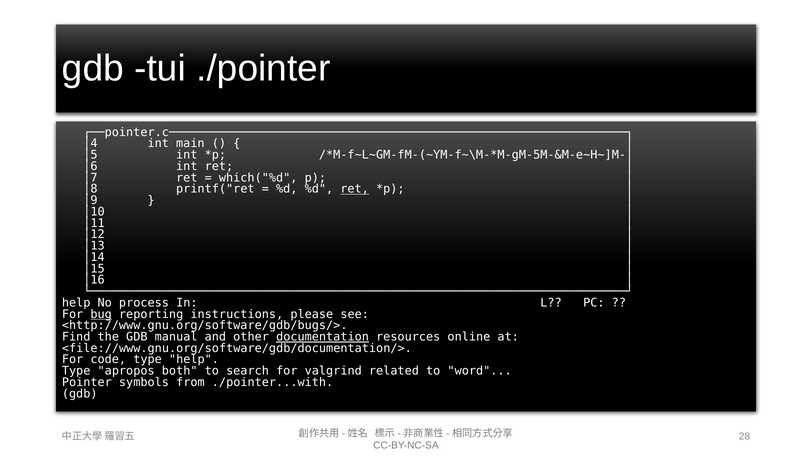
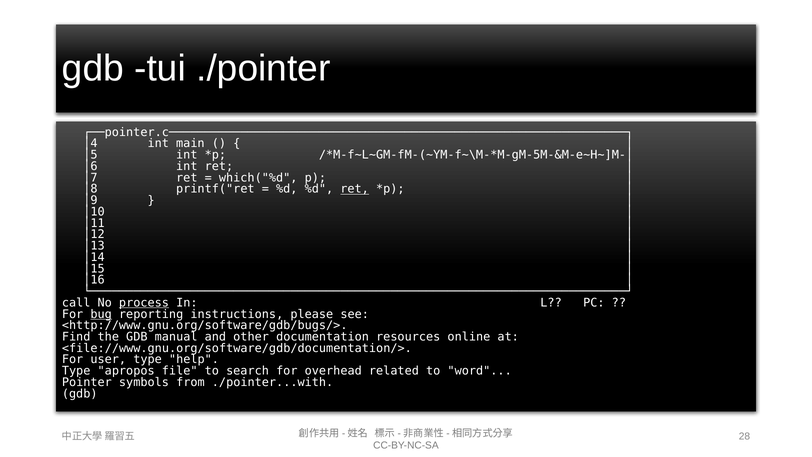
help: help -> call (76, 303)
process underline: none -> present (144, 303)
documentation underline: present -> none (323, 337)
code: code -> user (108, 359)
both: both -> file (180, 371)
valgrind: valgrind -> overhead (333, 371)
